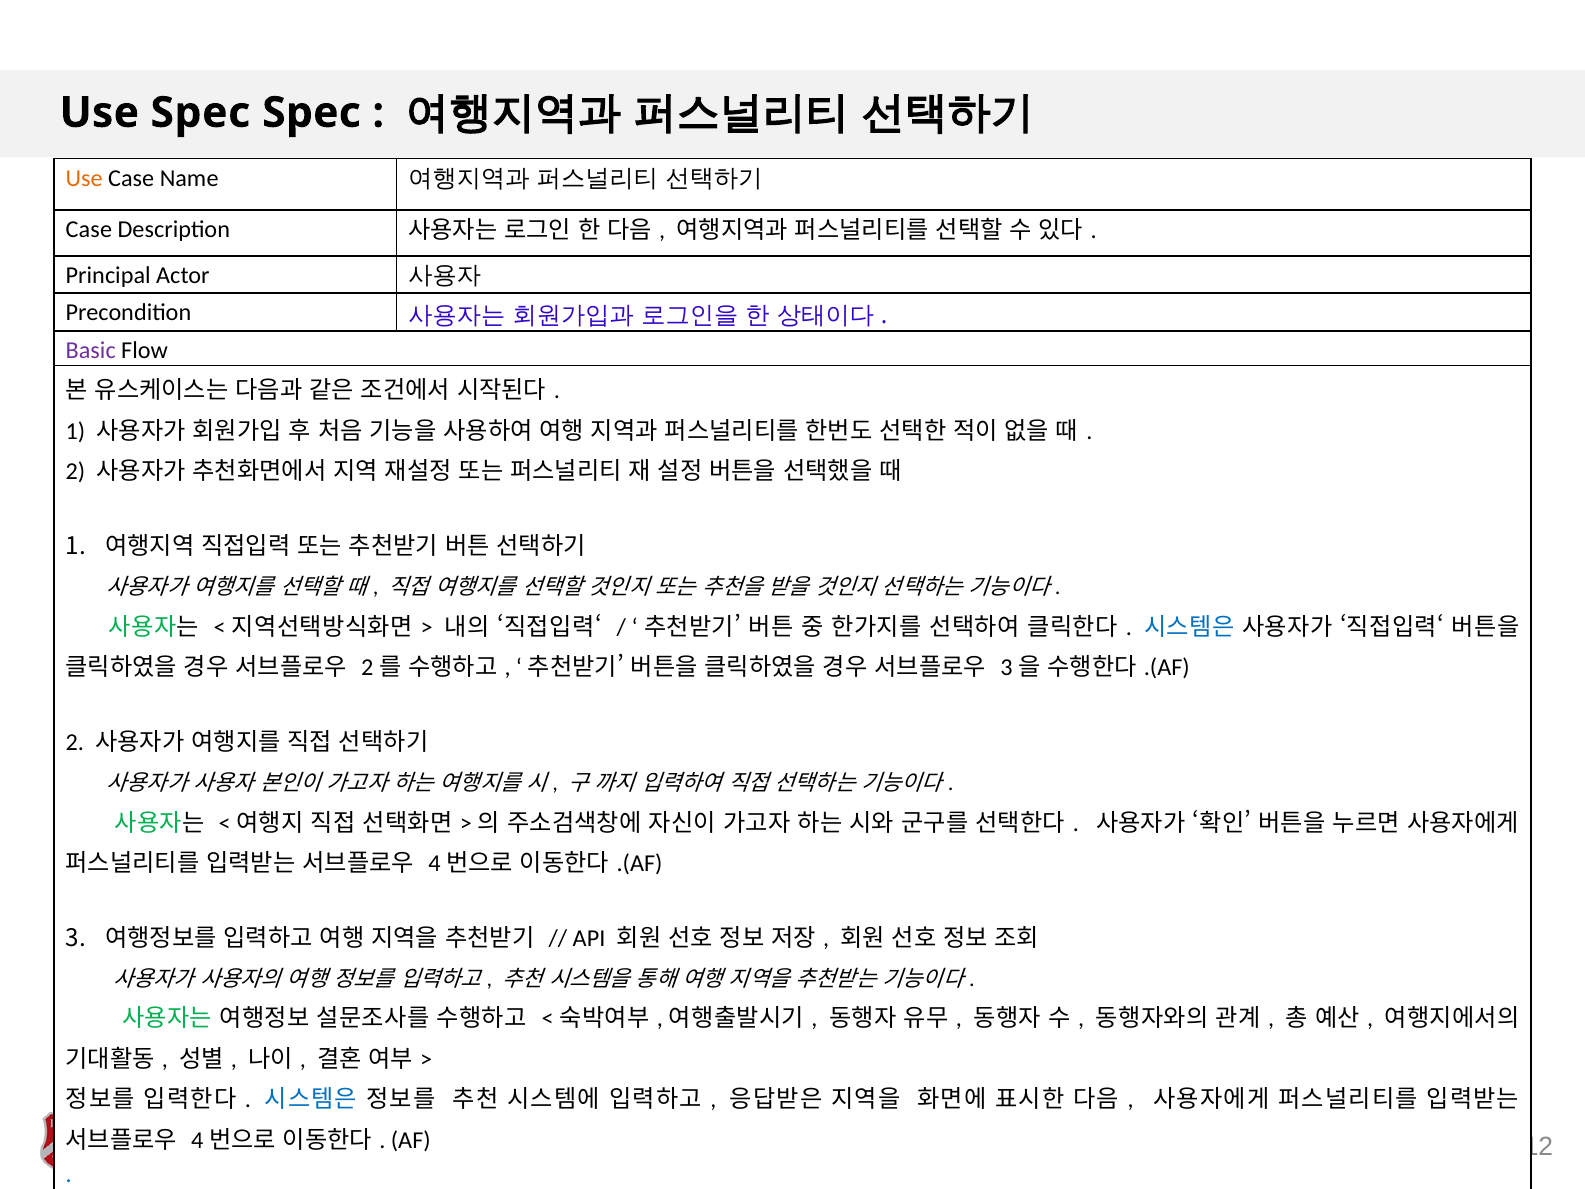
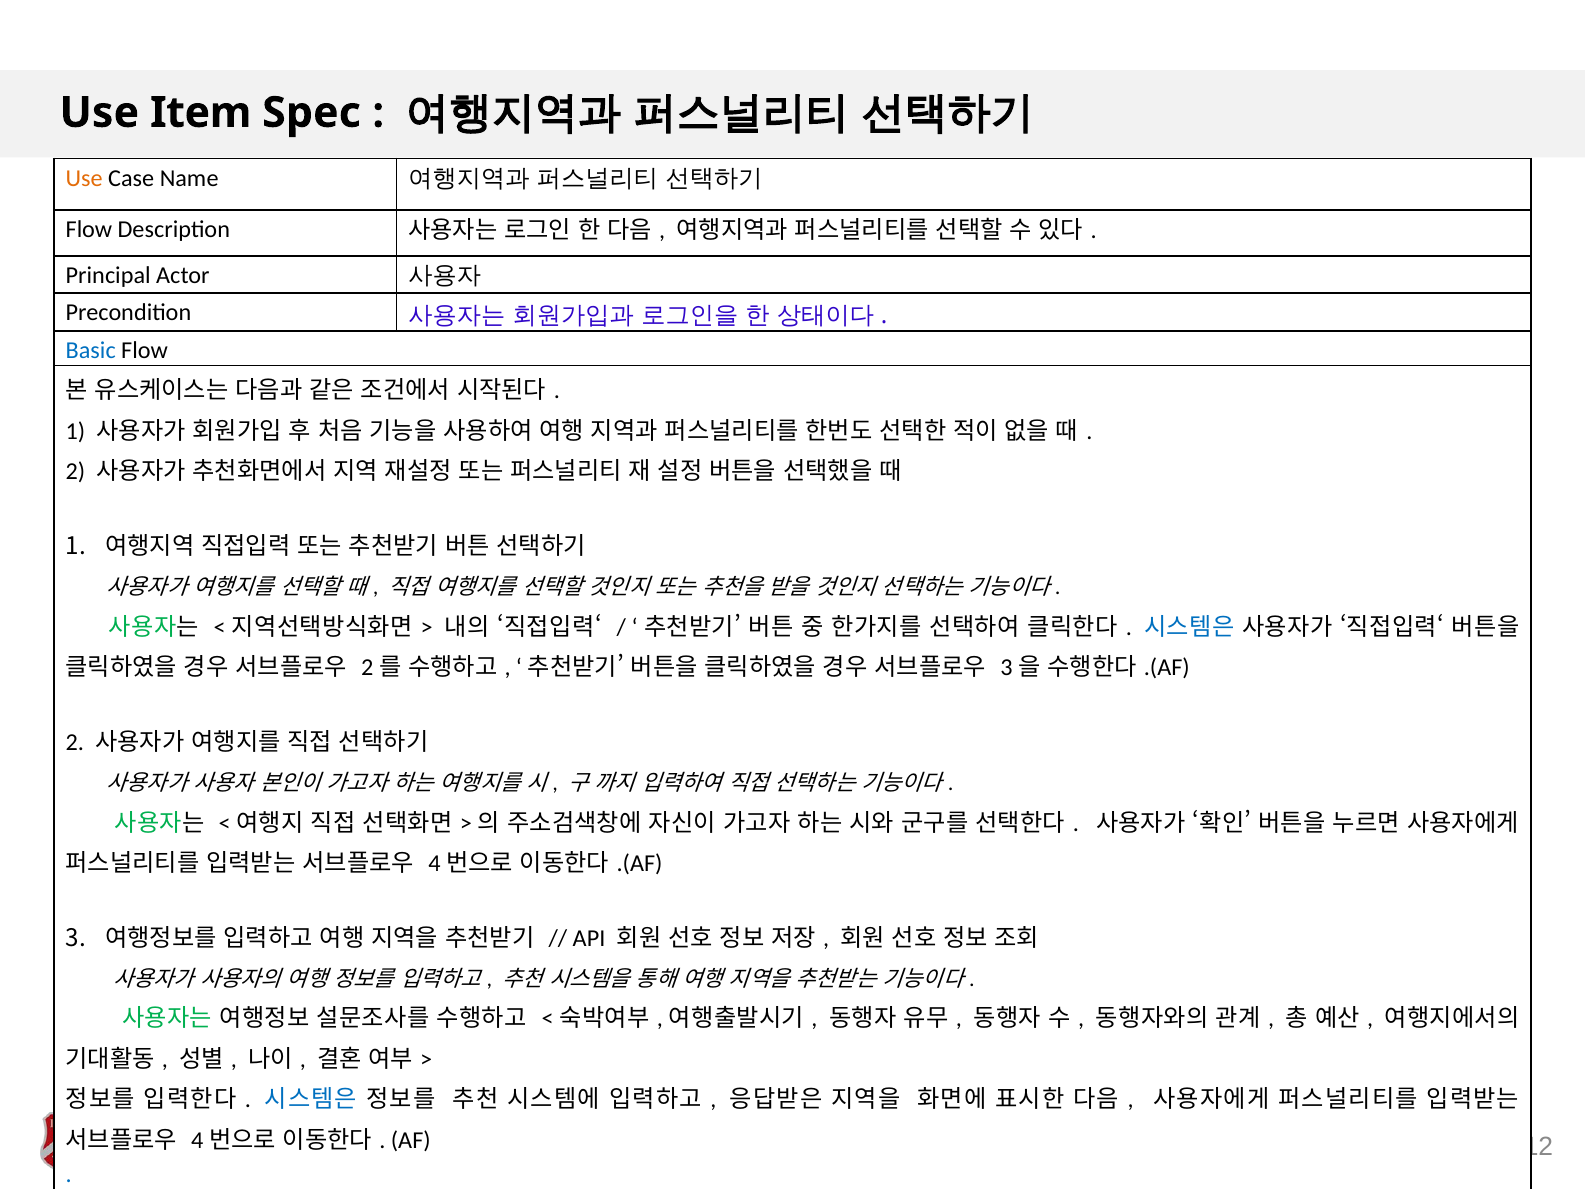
Use Spec: Spec -> Item (201, 113)
Case: Case -> Flow (89, 229)
Basic colour: purple -> blue (91, 351)
